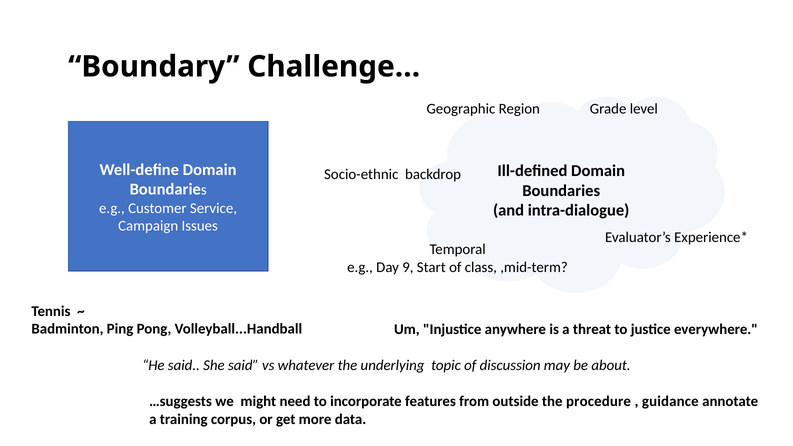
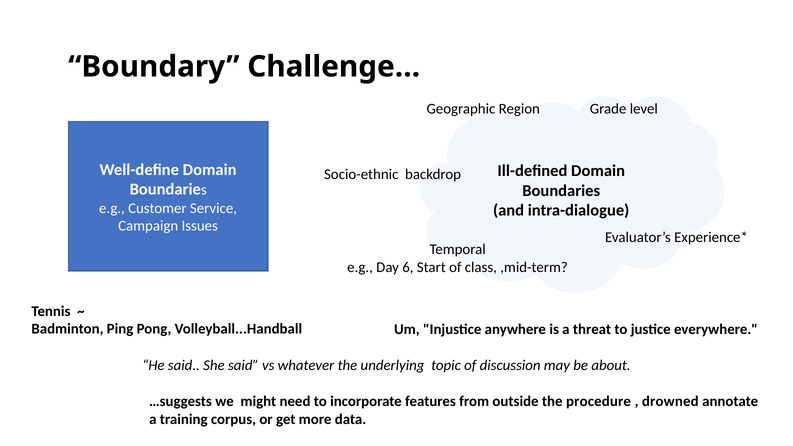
9: 9 -> 6 (408, 267)
guidance: guidance -> drowned (670, 401)
